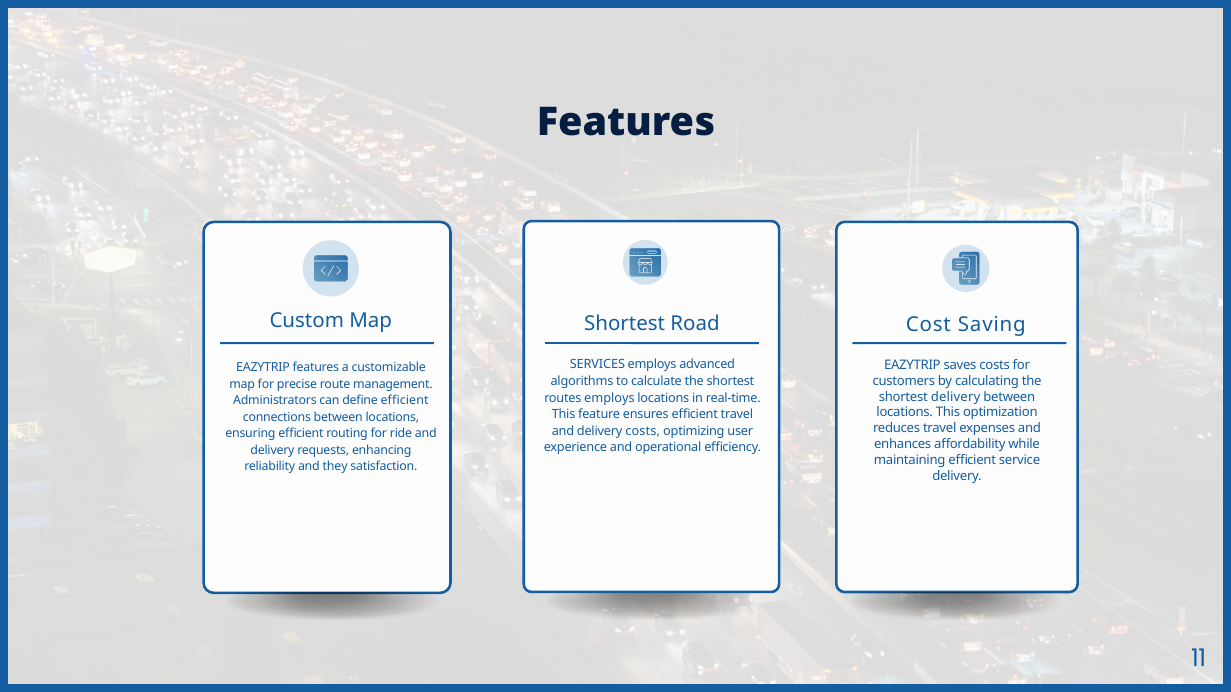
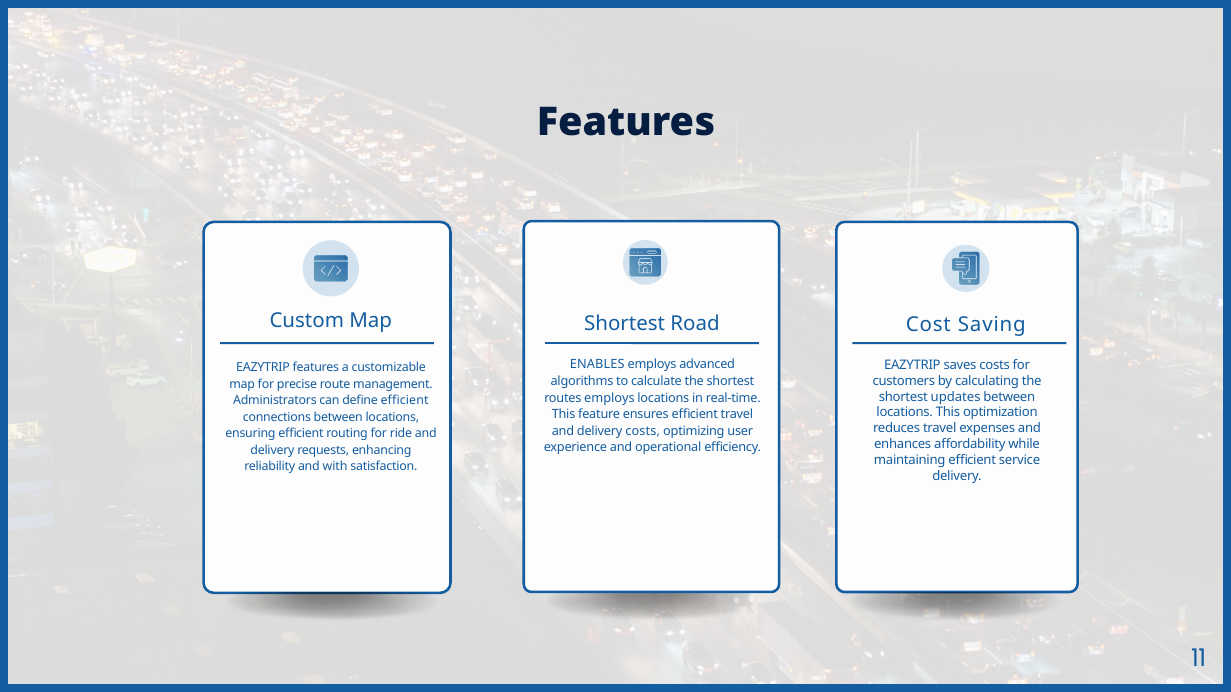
SERVICES: SERVICES -> ENABLES (597, 365)
shortest delivery: delivery -> updates (956, 397)
they: they -> with (335, 467)
